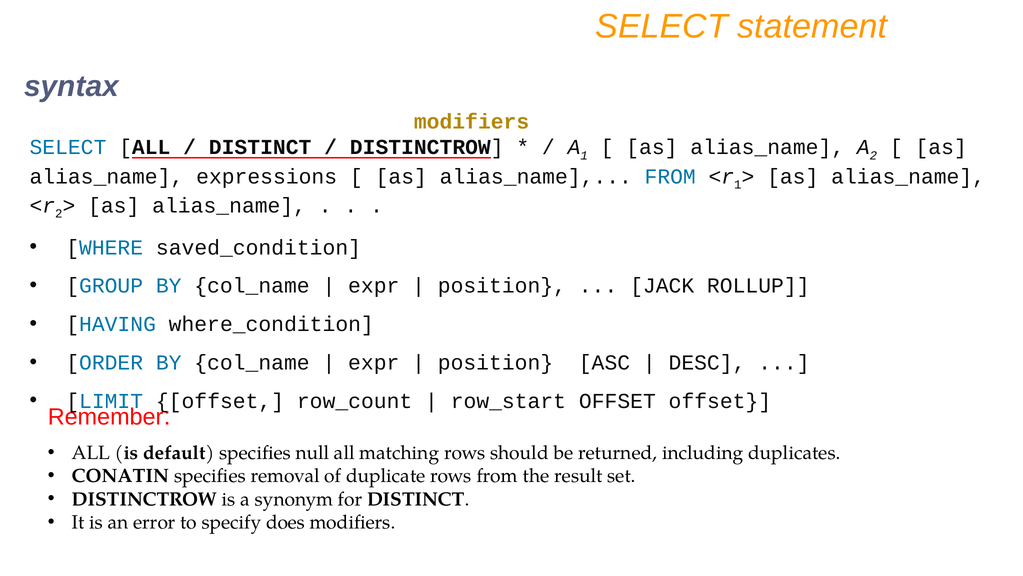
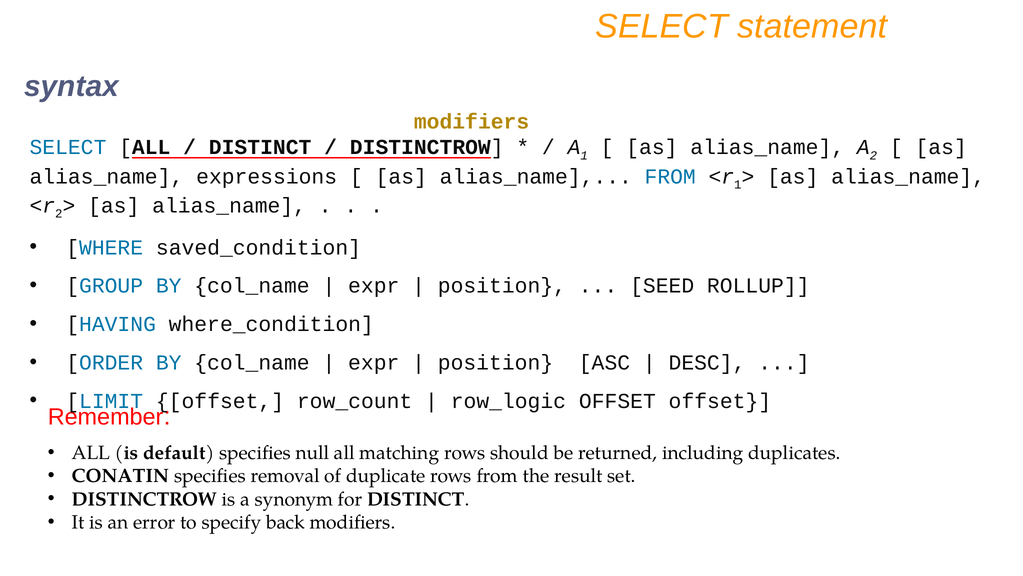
JACK: JACK -> SEED (662, 286)
row_start: row_start -> row_logic (508, 401)
does: does -> back (286, 522)
